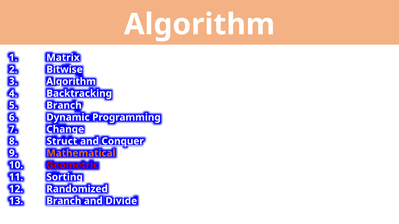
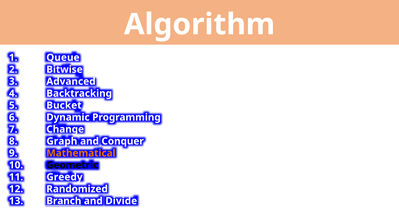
Matrix: Matrix -> Queue (63, 58)
Algorithm: Algorithm -> Advanced (71, 82)
Branch: Branch -> Bucket (64, 106)
Struct: Struct -> Graph (62, 141)
Conquer underline: present -> none (123, 141)
Geometric colour: red -> black (72, 165)
Sorting: Sorting -> Greedy (64, 177)
